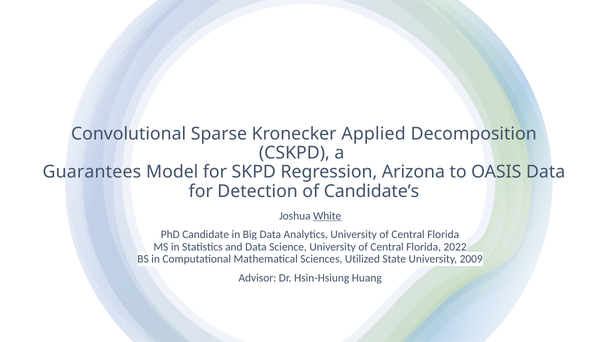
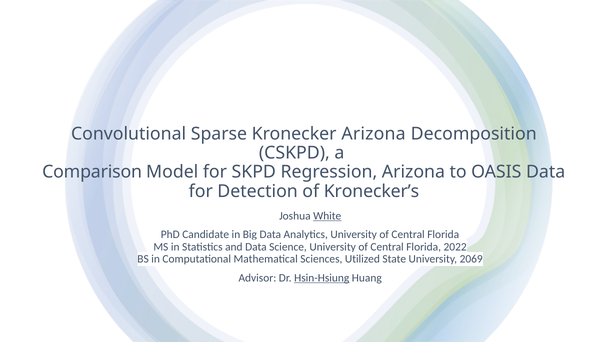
Kronecker Applied: Applied -> Arizona (374, 134)
Guarantees: Guarantees -> Comparison (92, 172)
Candidate’s: Candidate’s -> Kronecker’s (371, 191)
2009: 2009 -> 2069 (471, 259)
Hsin-Hsiung underline: none -> present (322, 278)
